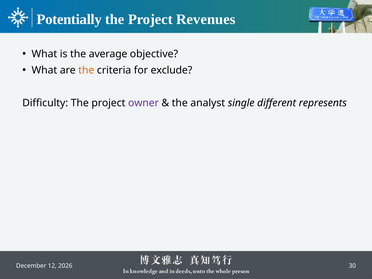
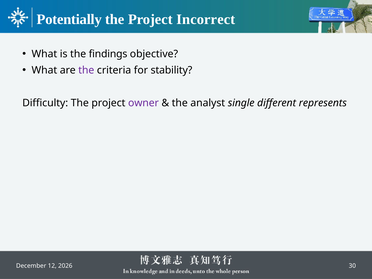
Revenues: Revenues -> Incorrect (206, 19)
average: average -> findings (108, 54)
the colour: orange -> purple (86, 70)
exclude: exclude -> stability (171, 70)
